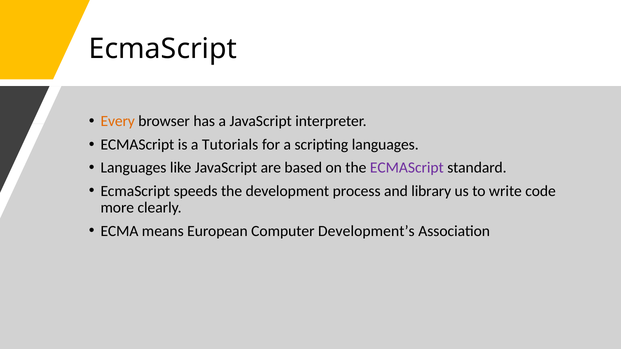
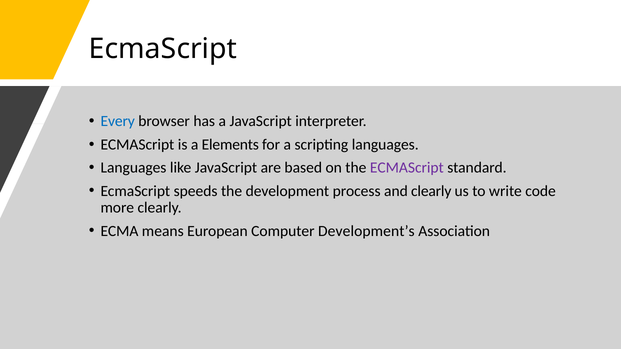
Every colour: orange -> blue (118, 121)
Tutorials: Tutorials -> Elements (230, 145)
and library: library -> clearly (431, 191)
